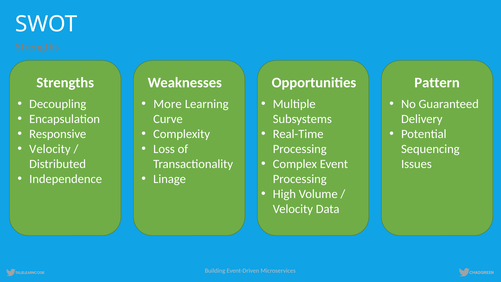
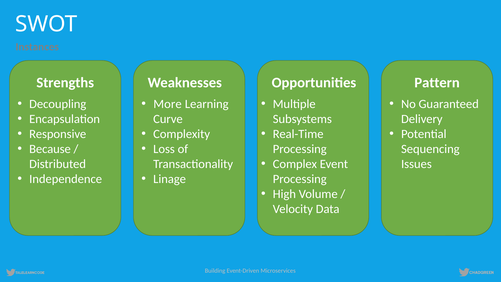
Strengths: Strengths -> Instances (37, 47)
Velocity: Velocity -> Because (50, 149)
